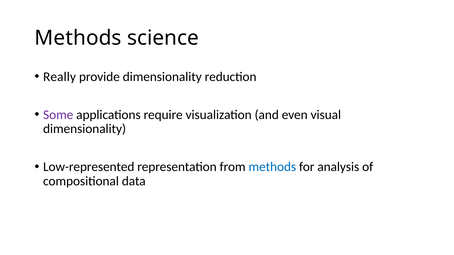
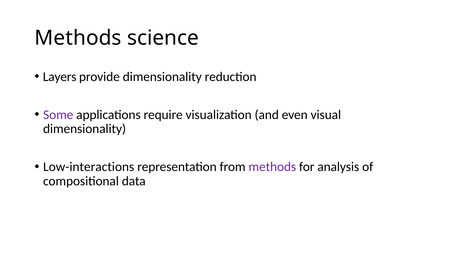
Really: Really -> Layers (60, 77)
Low-represented: Low-represented -> Low-interactions (89, 167)
methods colour: blue -> purple (272, 167)
